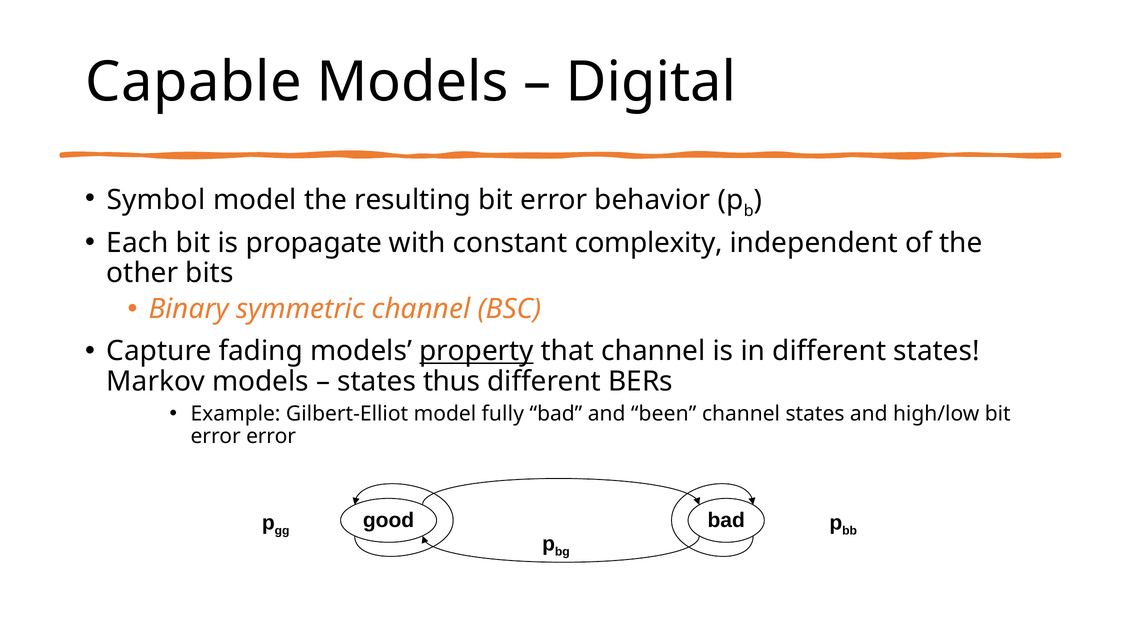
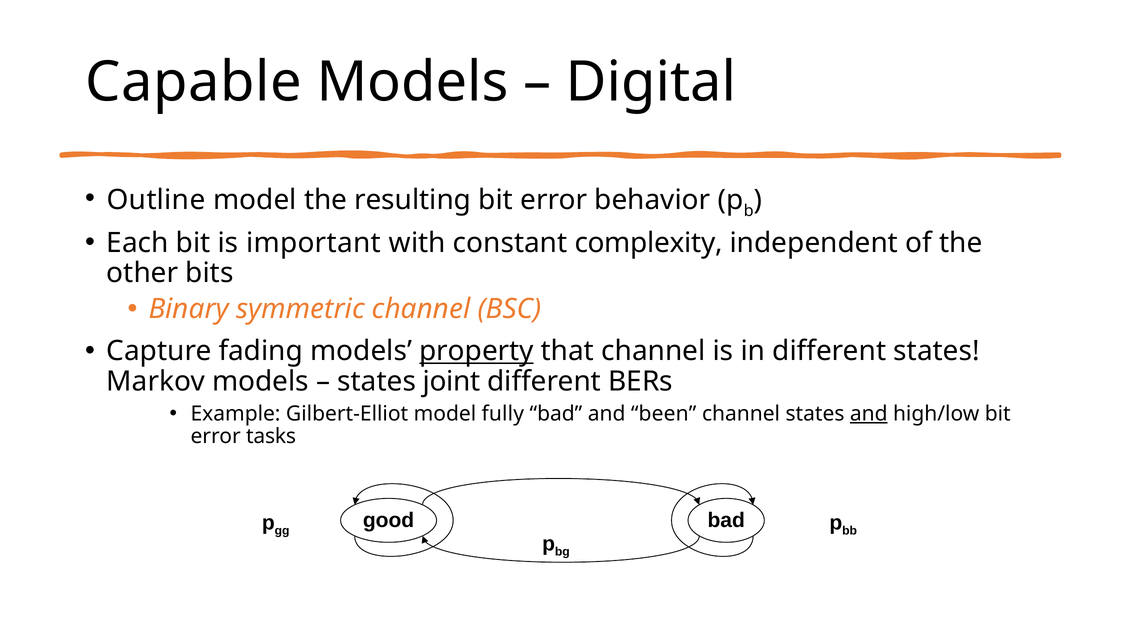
Symbol: Symbol -> Outline (156, 200)
propagate: propagate -> important (314, 243)
thus: thus -> joint (452, 381)
and underline: none -> present (869, 414)
error error: error -> tasks (271, 436)
